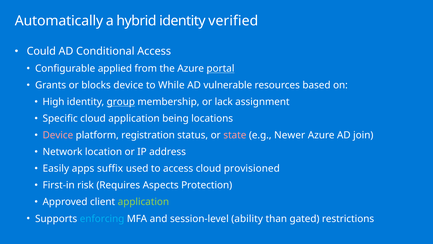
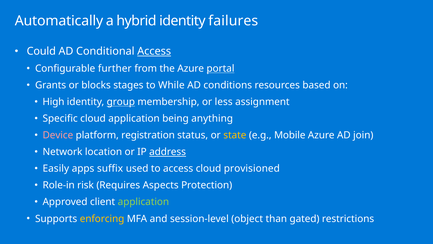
verified: verified -> failures (233, 21)
Access underline: none -> present (154, 51)
applied: applied -> further (115, 68)
blocks device: device -> stages (128, 85)
vulnerable: vulnerable -> conditions (228, 85)
lack: lack -> less (224, 102)
locations: locations -> anything (212, 118)
state colour: pink -> yellow (235, 135)
Newer: Newer -> Mobile (290, 135)
address underline: none -> present (168, 152)
First-in: First-in -> Role-in (59, 185)
enforcing colour: light blue -> yellow (102, 218)
ability: ability -> object (247, 218)
